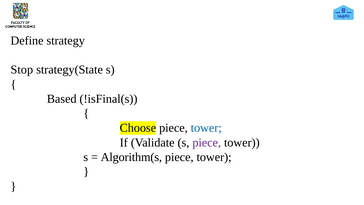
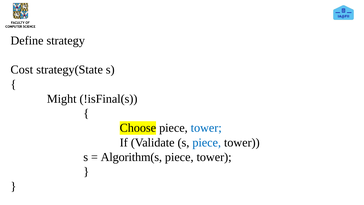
Stop: Stop -> Cost (22, 70)
Based: Based -> Might (62, 99)
piece colour: purple -> blue (207, 142)
